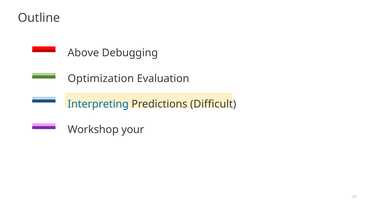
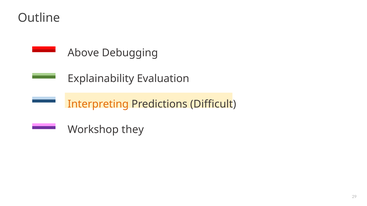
Optimization: Optimization -> Explainability (101, 79)
Interpreting colour: blue -> orange (98, 104)
your: your -> they (133, 130)
